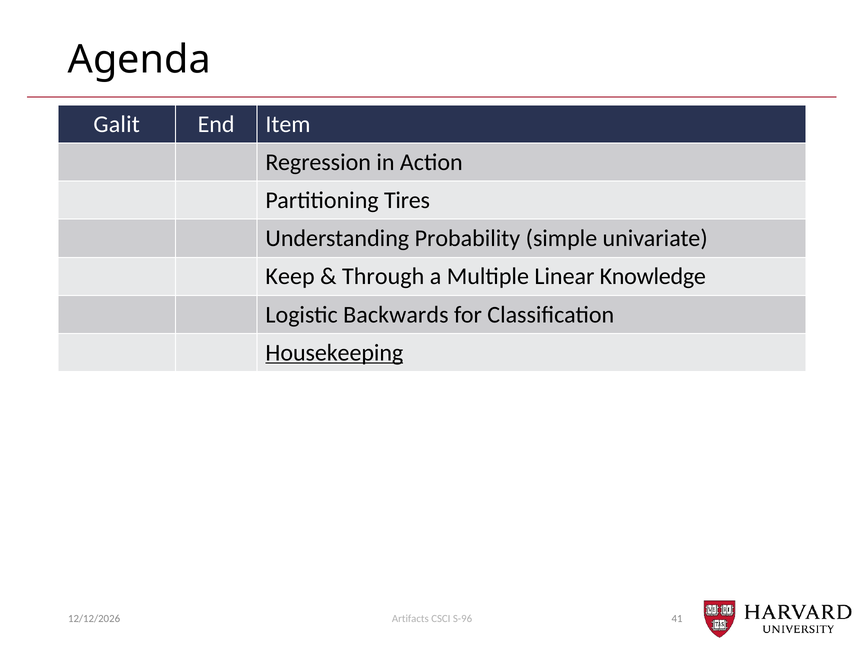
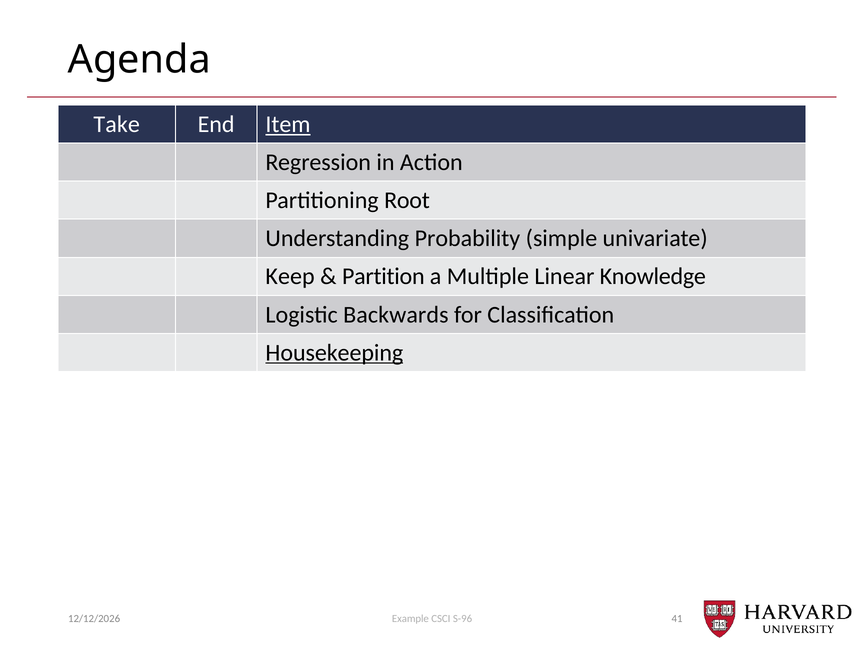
Galit: Galit -> Take (117, 124)
Item underline: none -> present (288, 124)
Tires: Tires -> Root (407, 200)
Through: Through -> Partition (383, 277)
Artifacts: Artifacts -> Example (410, 619)
